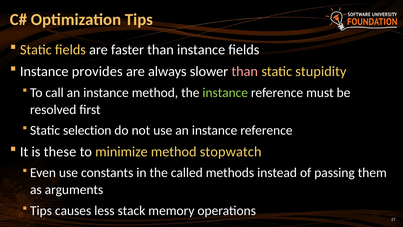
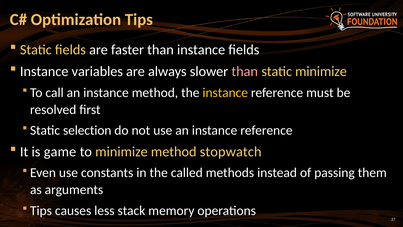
provides: provides -> variables (97, 71)
static stupidity: stupidity -> minimize (321, 71)
instance colour: light green -> yellow (225, 93)
these: these -> game (60, 152)
